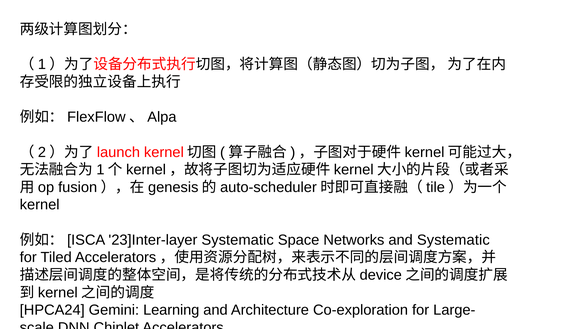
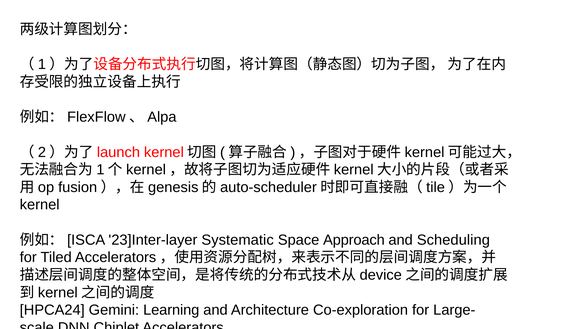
Networks: Networks -> Approach (354, 240)
and Systematic: Systematic -> Scheduling (453, 240)
